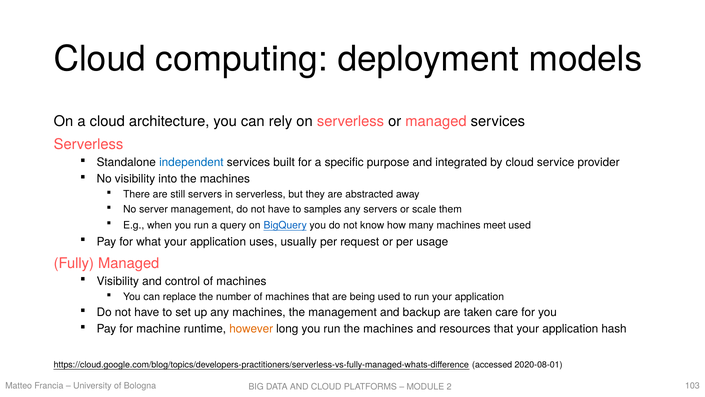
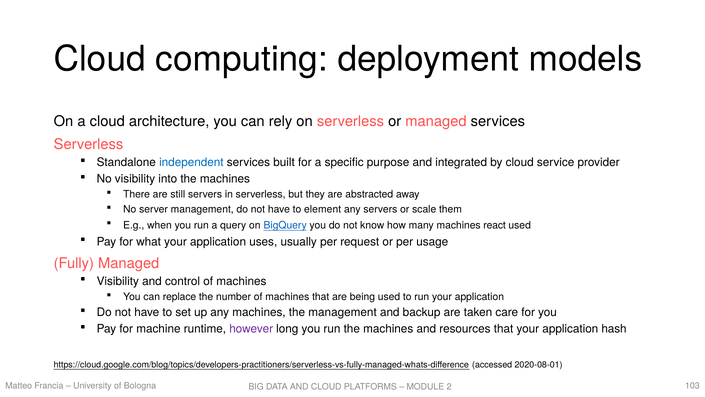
samples: samples -> element (323, 209)
meet: meet -> react (495, 225)
however colour: orange -> purple (251, 329)
